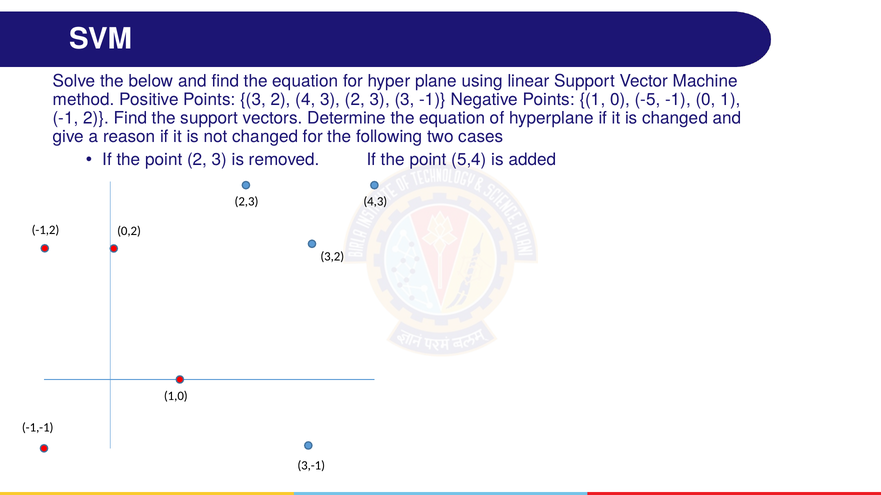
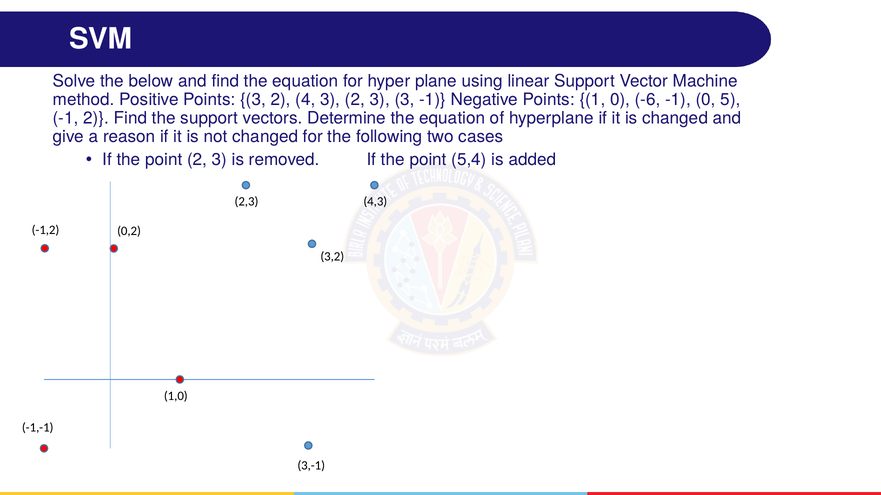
-5: -5 -> -6 (648, 100)
0 1: 1 -> 5 (730, 100)
